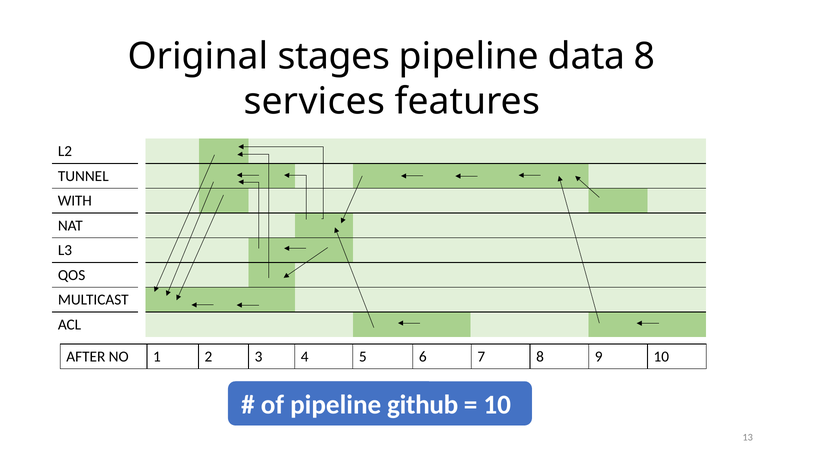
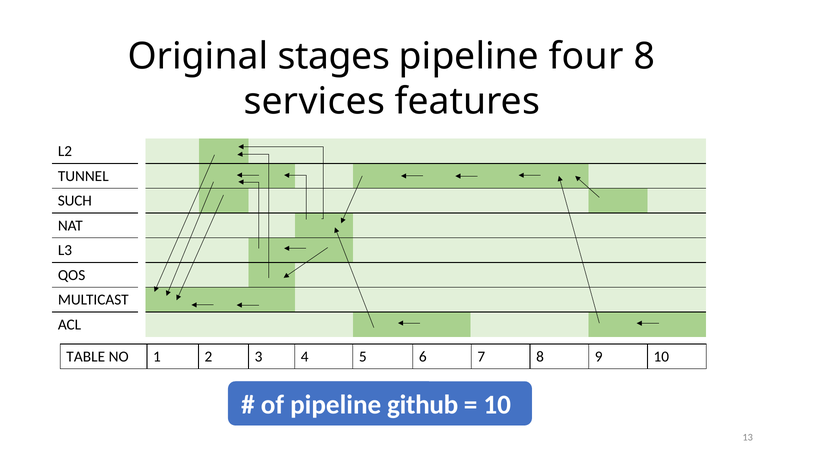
data: data -> four (586, 57)
WITH: WITH -> SUCH (75, 201)
AFTER: AFTER -> TABLE (86, 357)
